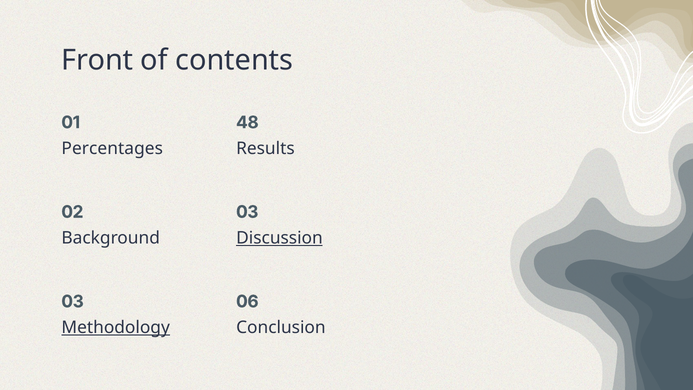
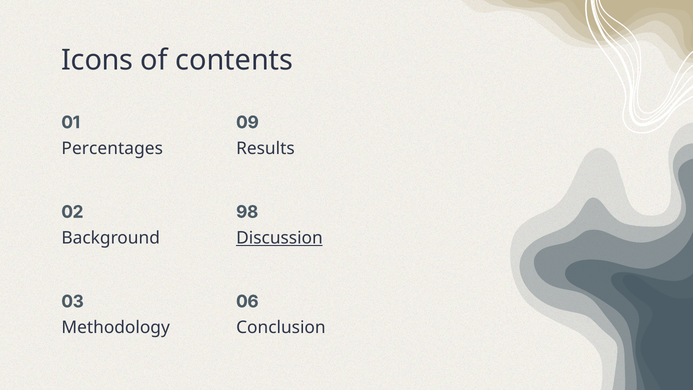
Front: Front -> Icons (97, 60)
48: 48 -> 09 (247, 122)
02 03: 03 -> 98 (247, 212)
Methodology underline: present -> none (116, 327)
